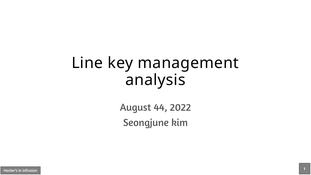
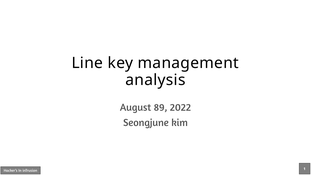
44: 44 -> 89 (161, 107)
